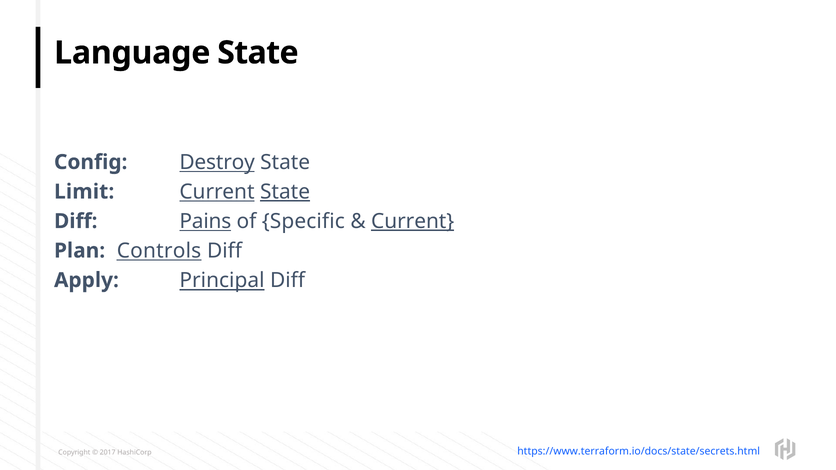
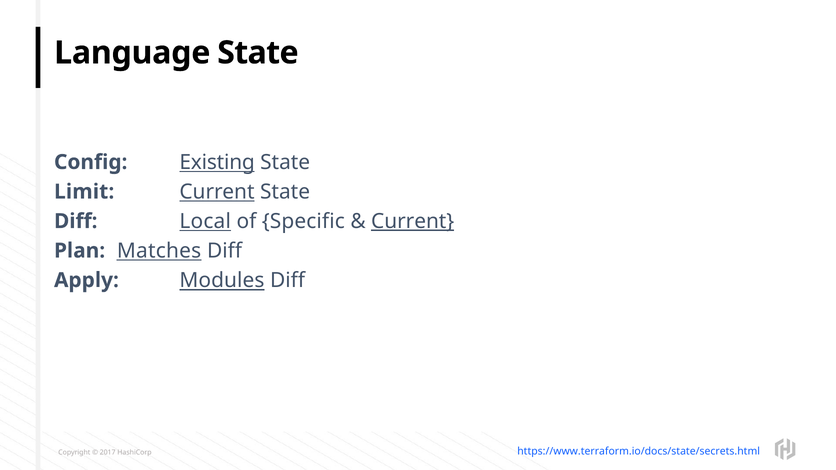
Destroy: Destroy -> Existing (217, 162)
State underline: present -> none (285, 192)
Pains: Pains -> Local (205, 221)
Controls: Controls -> Matches (159, 251)
Principal: Principal -> Modules (222, 280)
